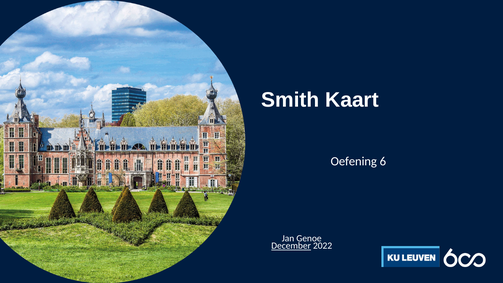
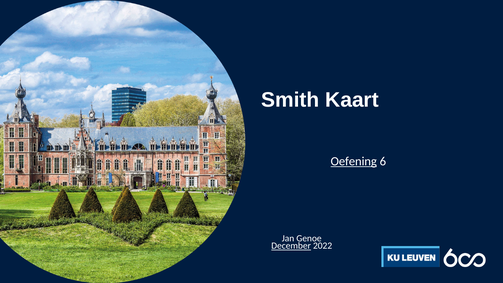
Oefening underline: none -> present (354, 161)
